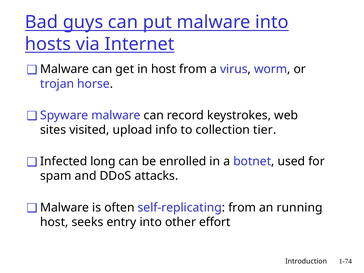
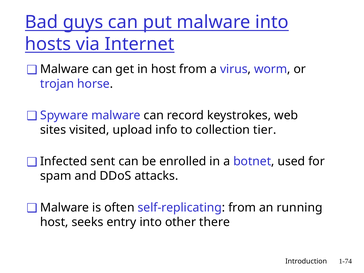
long: long -> sent (103, 161)
effort: effort -> there (215, 222)
